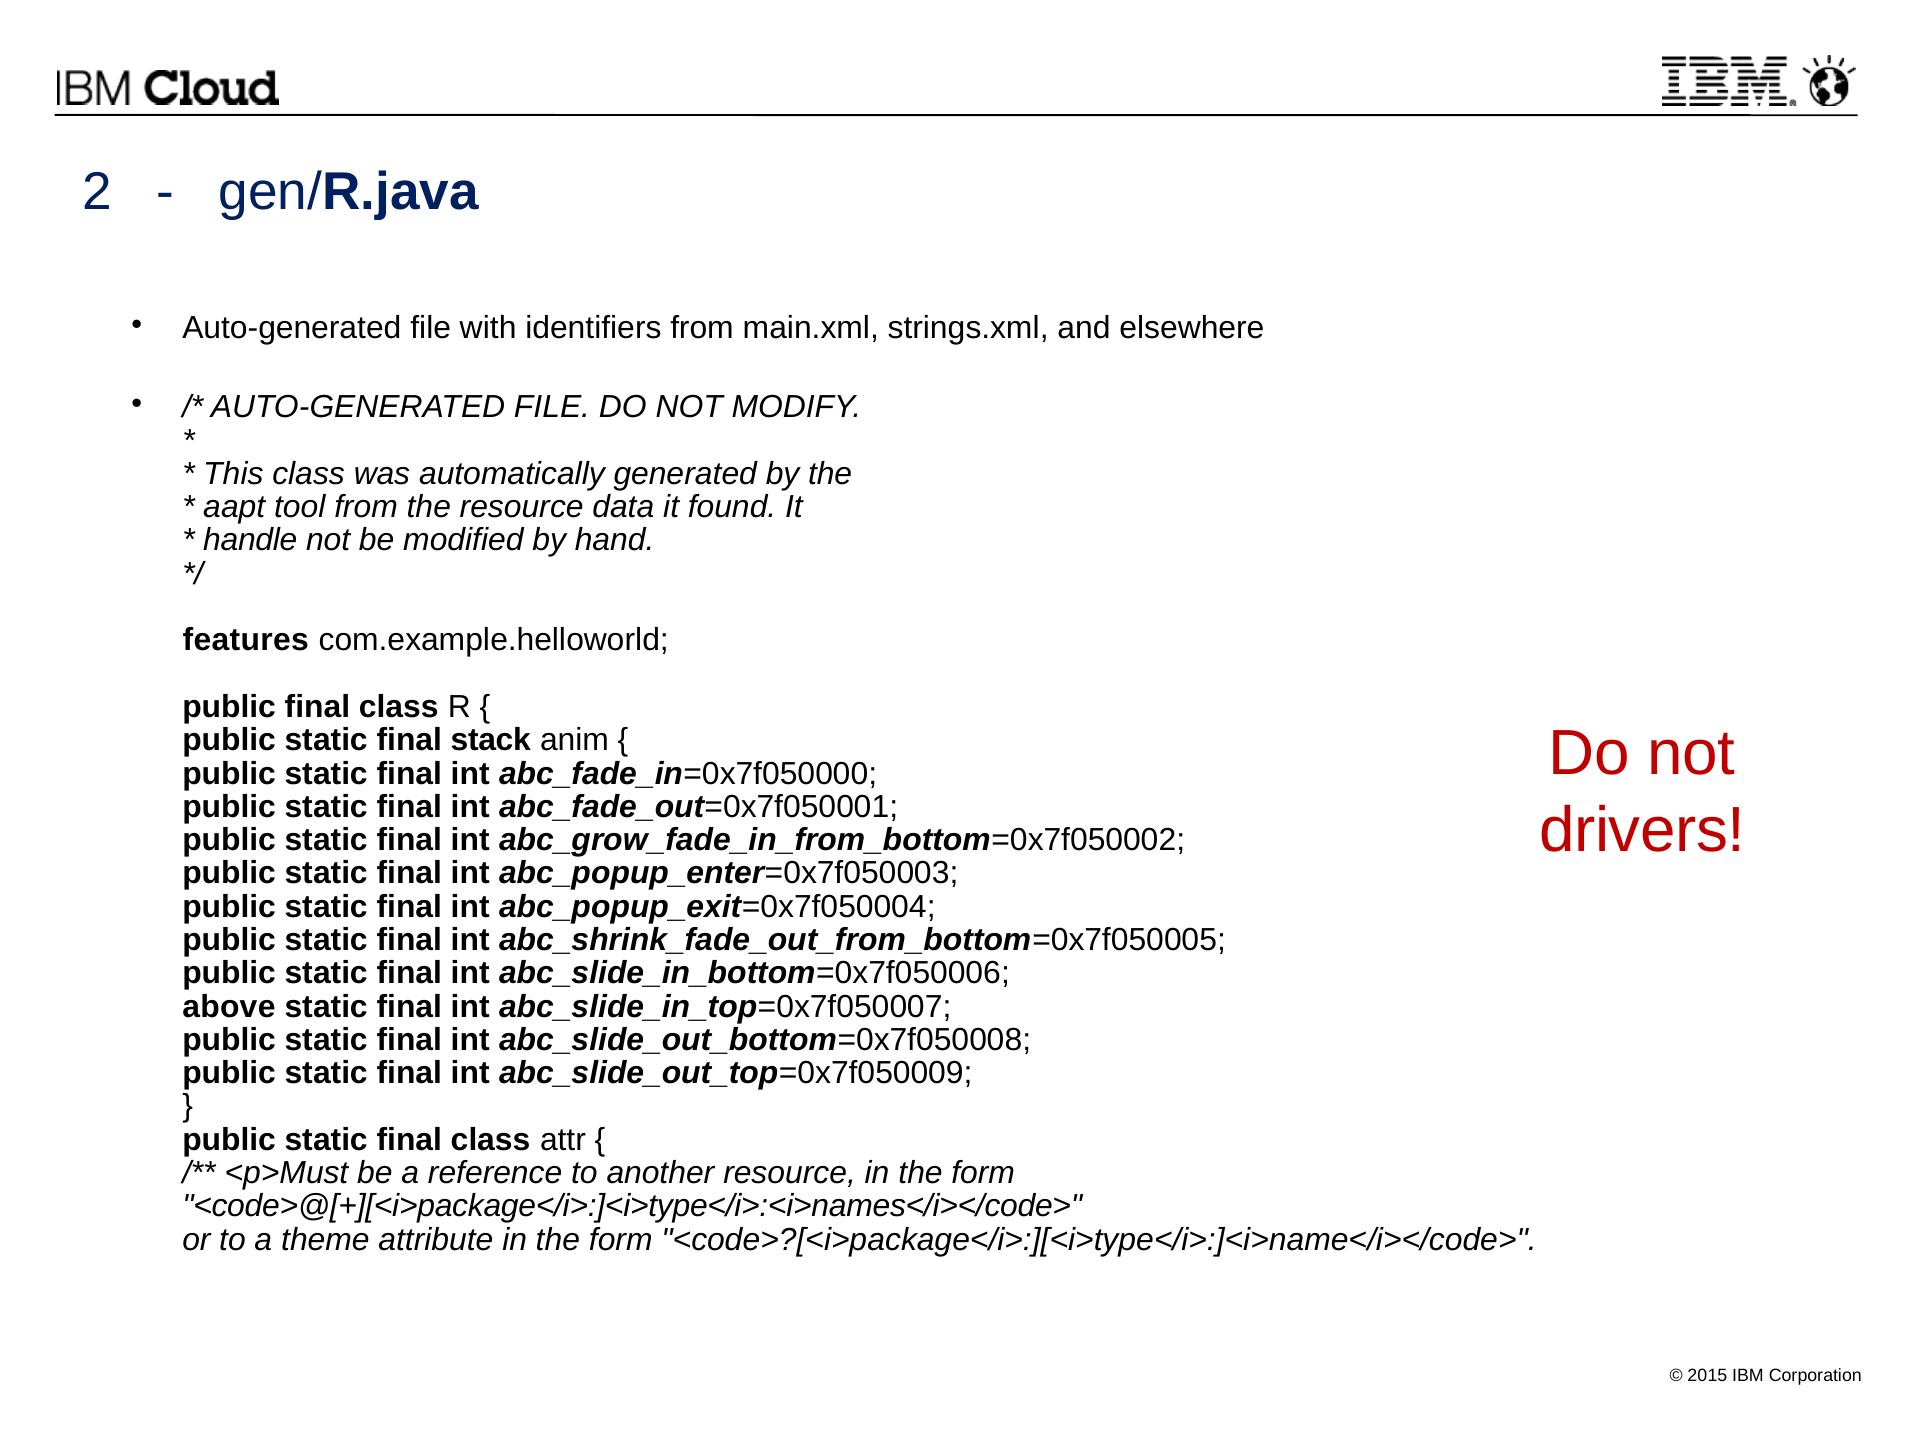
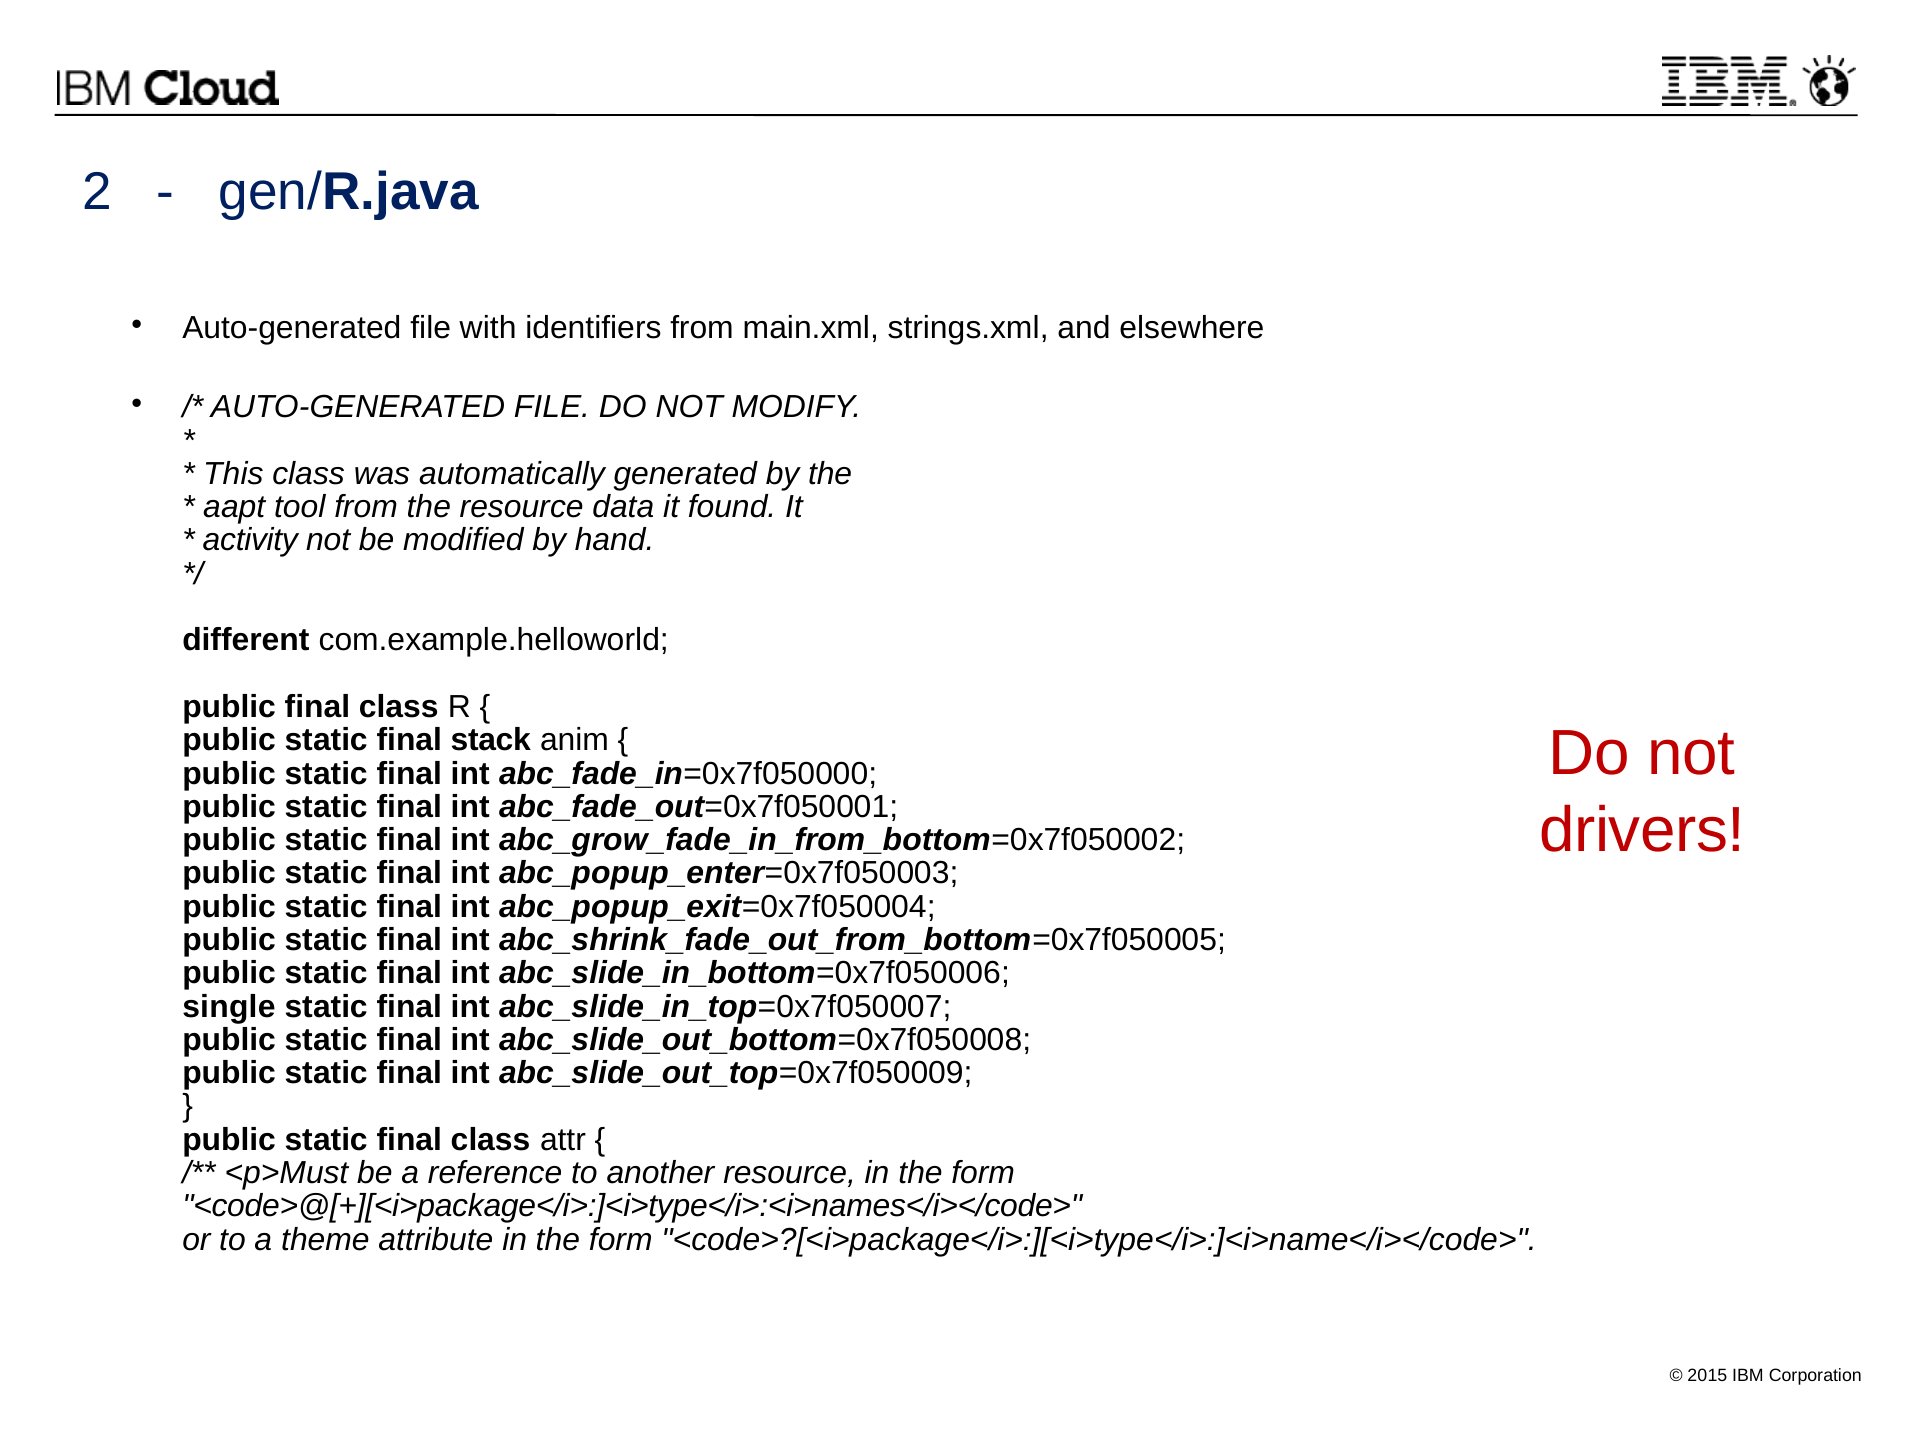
handle: handle -> activity (250, 540)
features: features -> different (246, 640)
above: above -> single (229, 1006)
